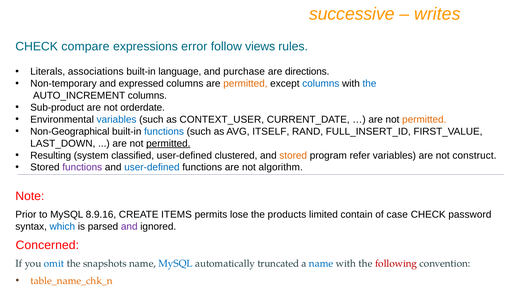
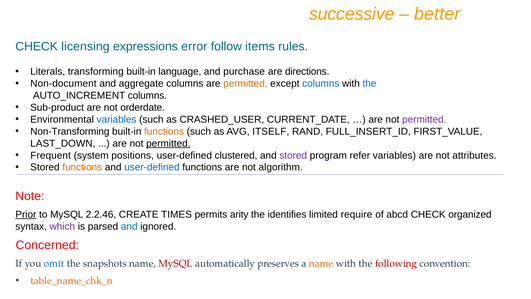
writes: writes -> better (437, 14)
compare: compare -> licensing (85, 47)
views: views -> items (260, 47)
associations: associations -> transforming (96, 72)
Non-temporary: Non-temporary -> Non-document (63, 84)
expressed: expressed -> aggregate (141, 84)
CONTEXT_USER: CONTEXT_USER -> CRASHED_USER (222, 119)
permitted colour: orange -> purple (424, 119)
Non-Geographical: Non-Geographical -> Non-Transforming (70, 131)
functions colour: blue -> orange (164, 131)
Resulting: Resulting -> Frequent (51, 155)
classified: classified -> positions (133, 155)
stored colour: orange -> purple (293, 155)
construct: construct -> attributes (474, 155)
functions colour: purple -> orange (82, 167)
Prior underline: none -> present (26, 214)
8.9.16: 8.9.16 -> 2.2.46 (101, 214)
ITEMS: ITEMS -> TIMES (176, 214)
lose: lose -> arity (239, 214)
products: products -> identifies (287, 214)
contain: contain -> require (357, 214)
case: case -> abcd (397, 214)
password: password -> organized (470, 214)
which colour: blue -> purple (62, 226)
and colour: purple -> blue (129, 226)
MySQL colour: blue -> red (176, 263)
truncated: truncated -> preserves (278, 263)
name colour: blue -> orange (321, 263)
